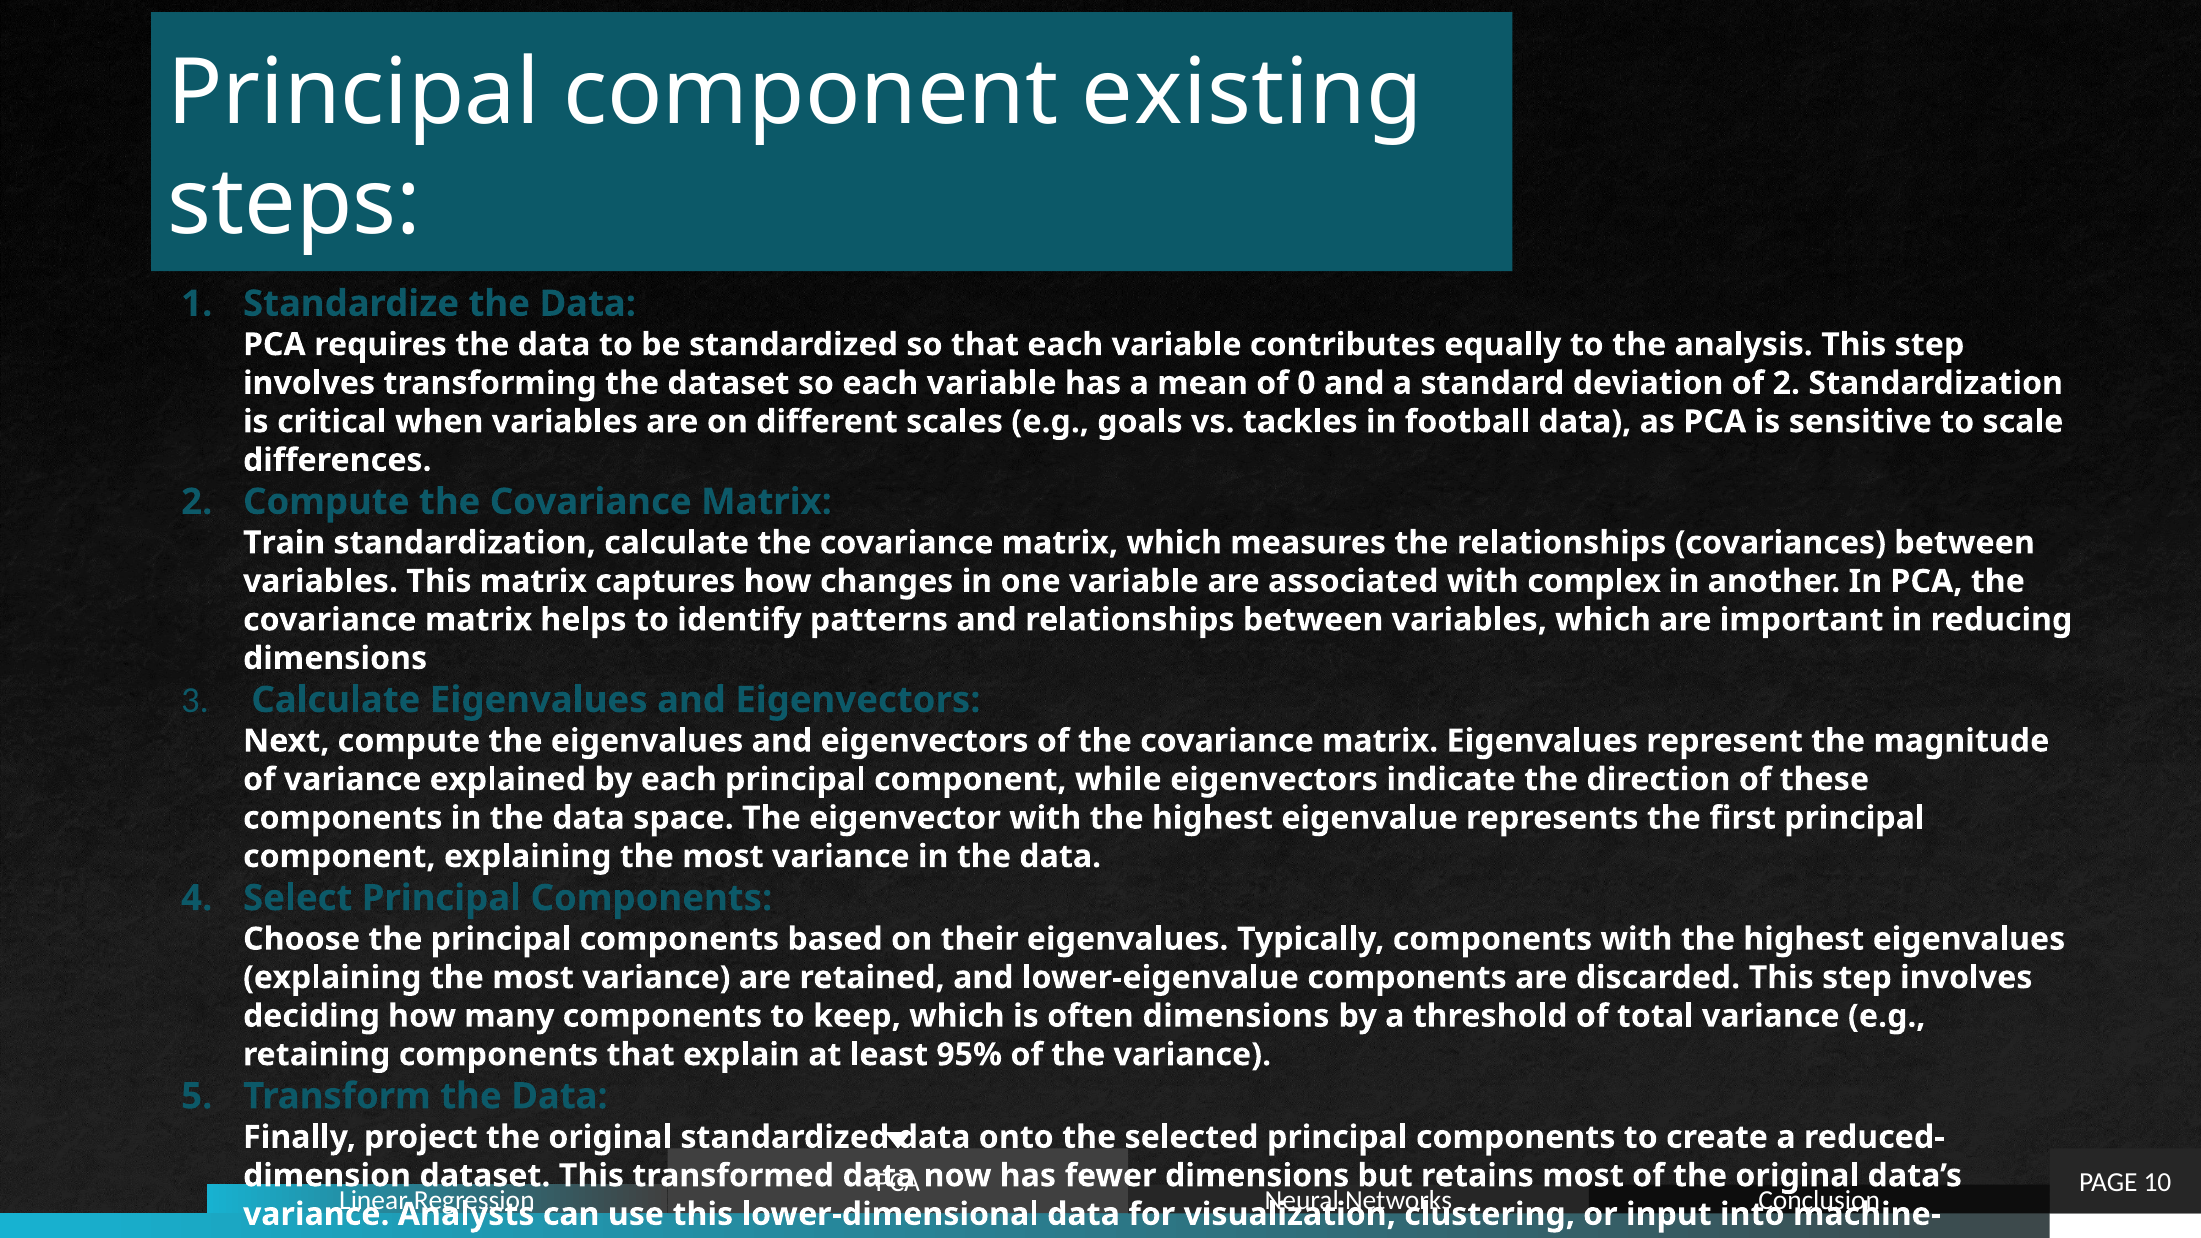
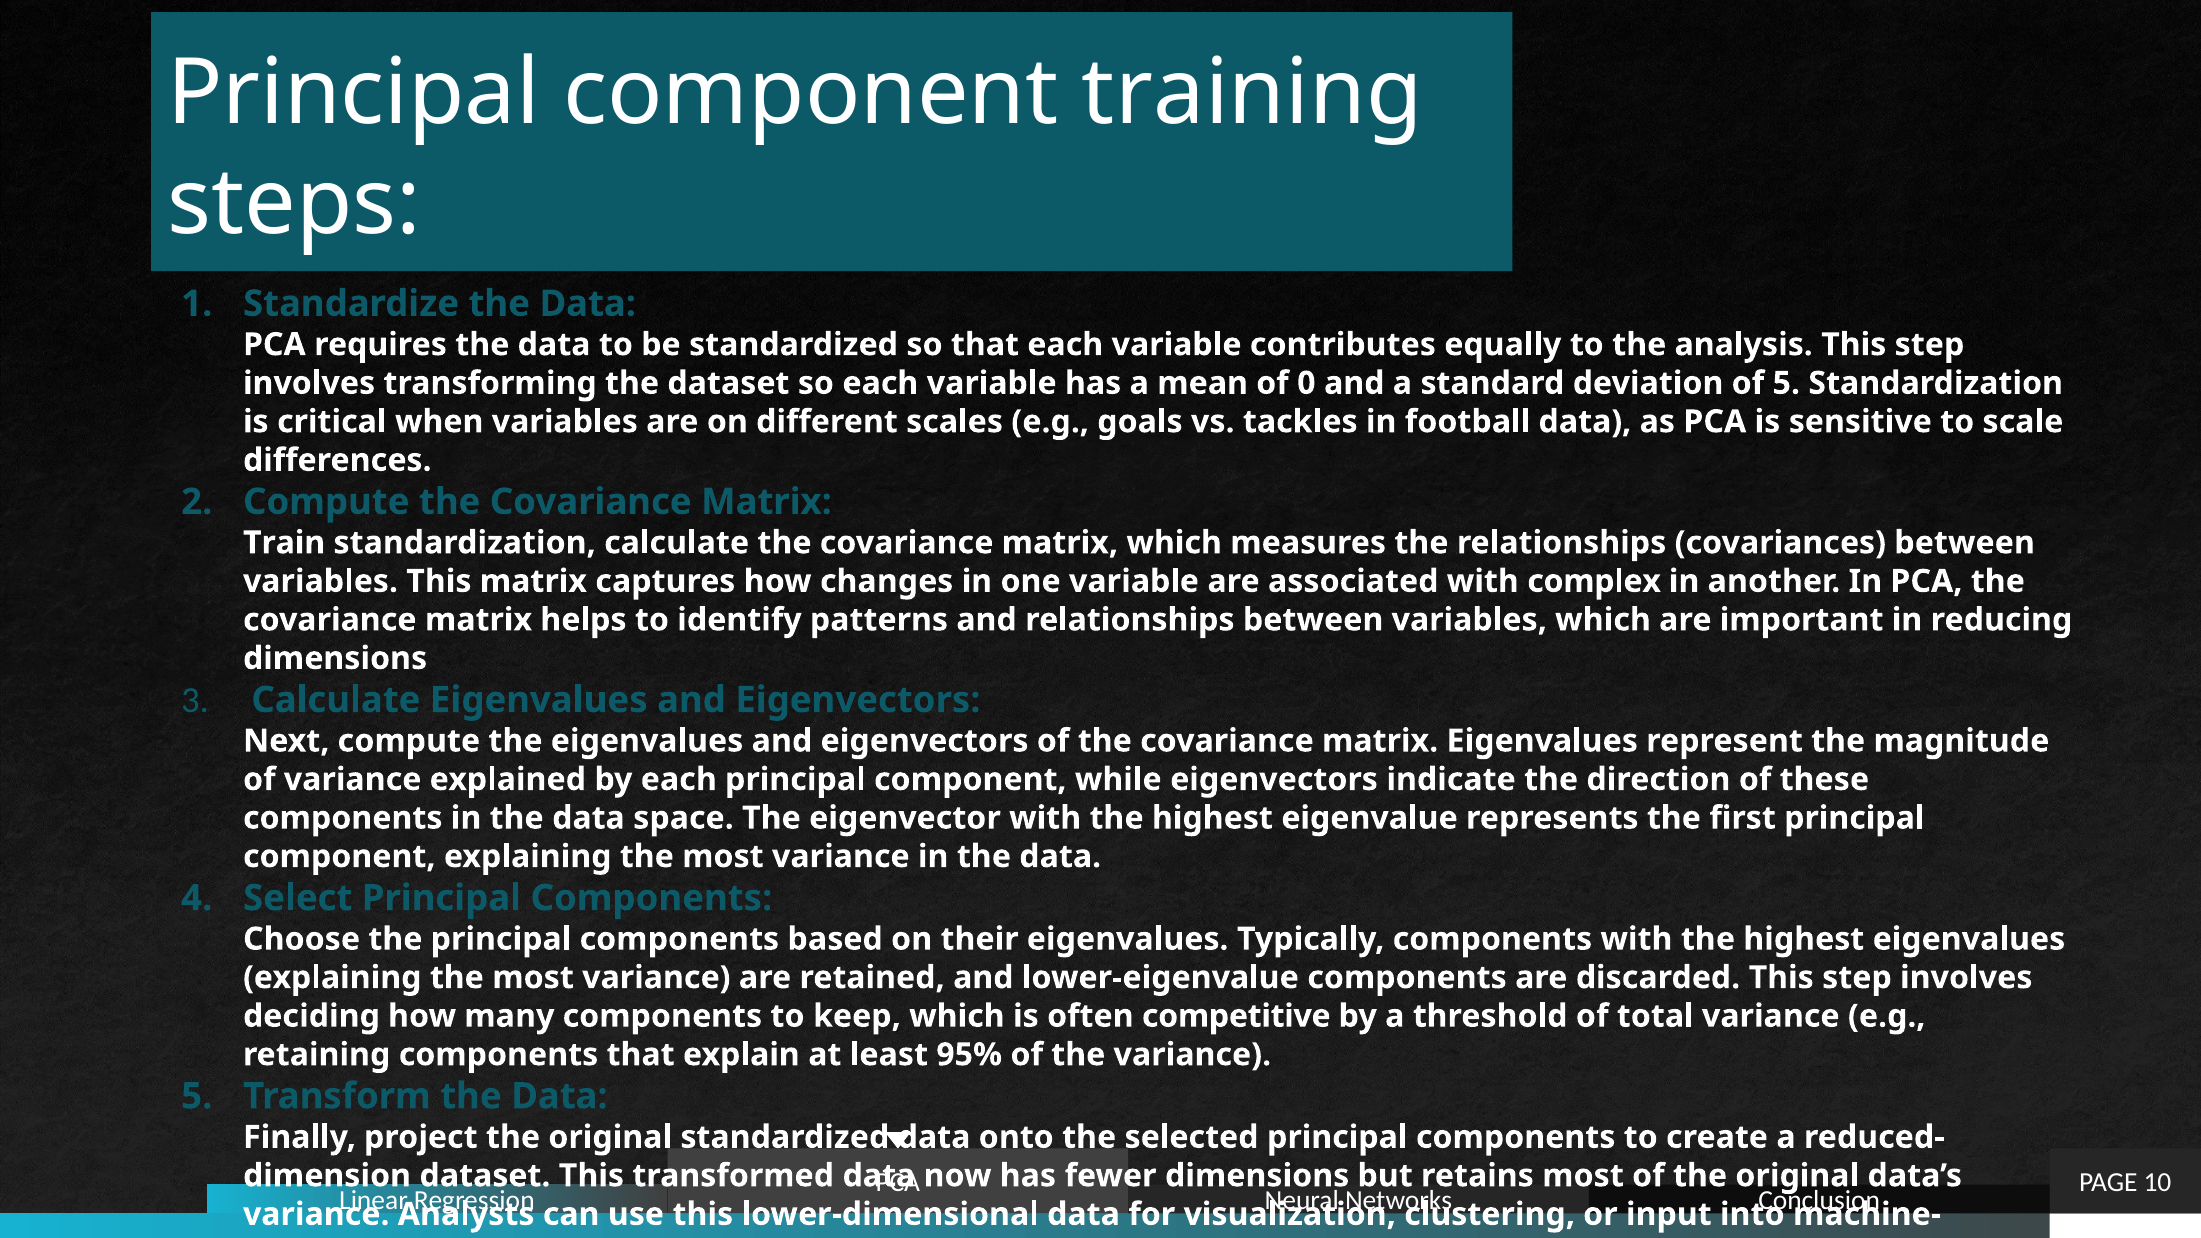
existing: existing -> training (1252, 93)
of 2: 2 -> 5 (1786, 383)
often dimensions: dimensions -> competitive (1236, 1016)
